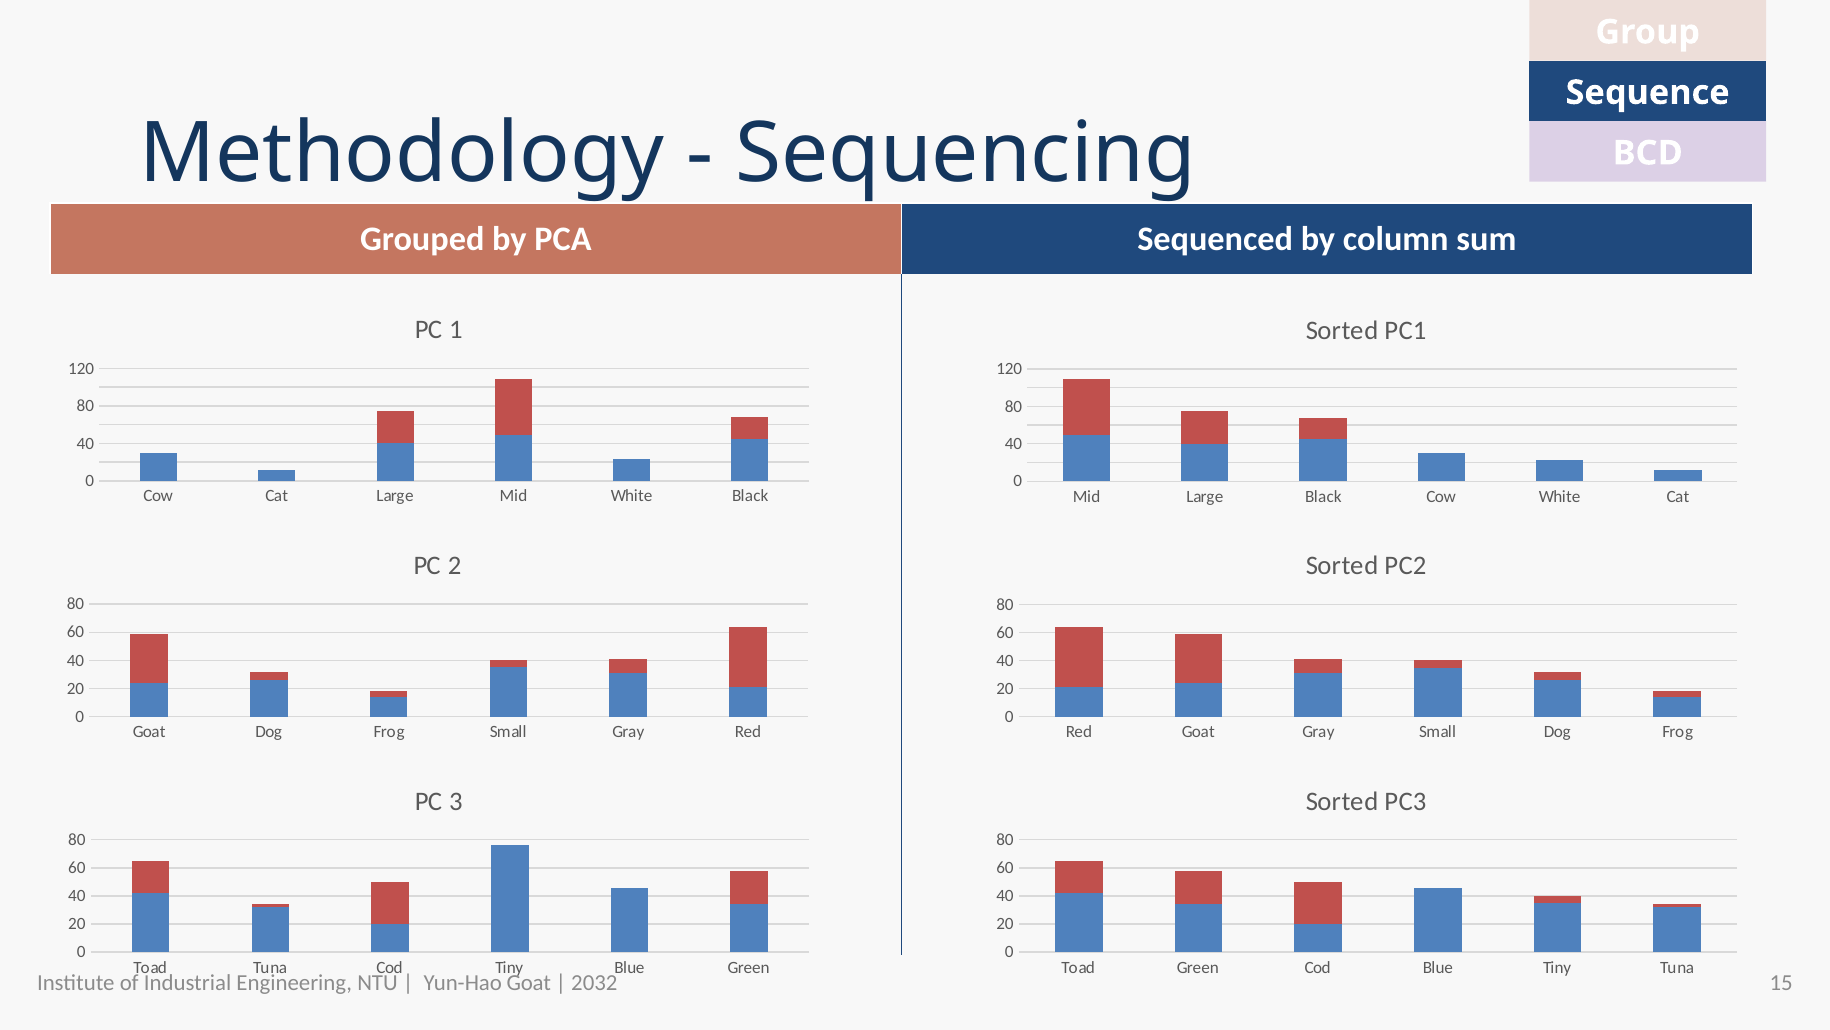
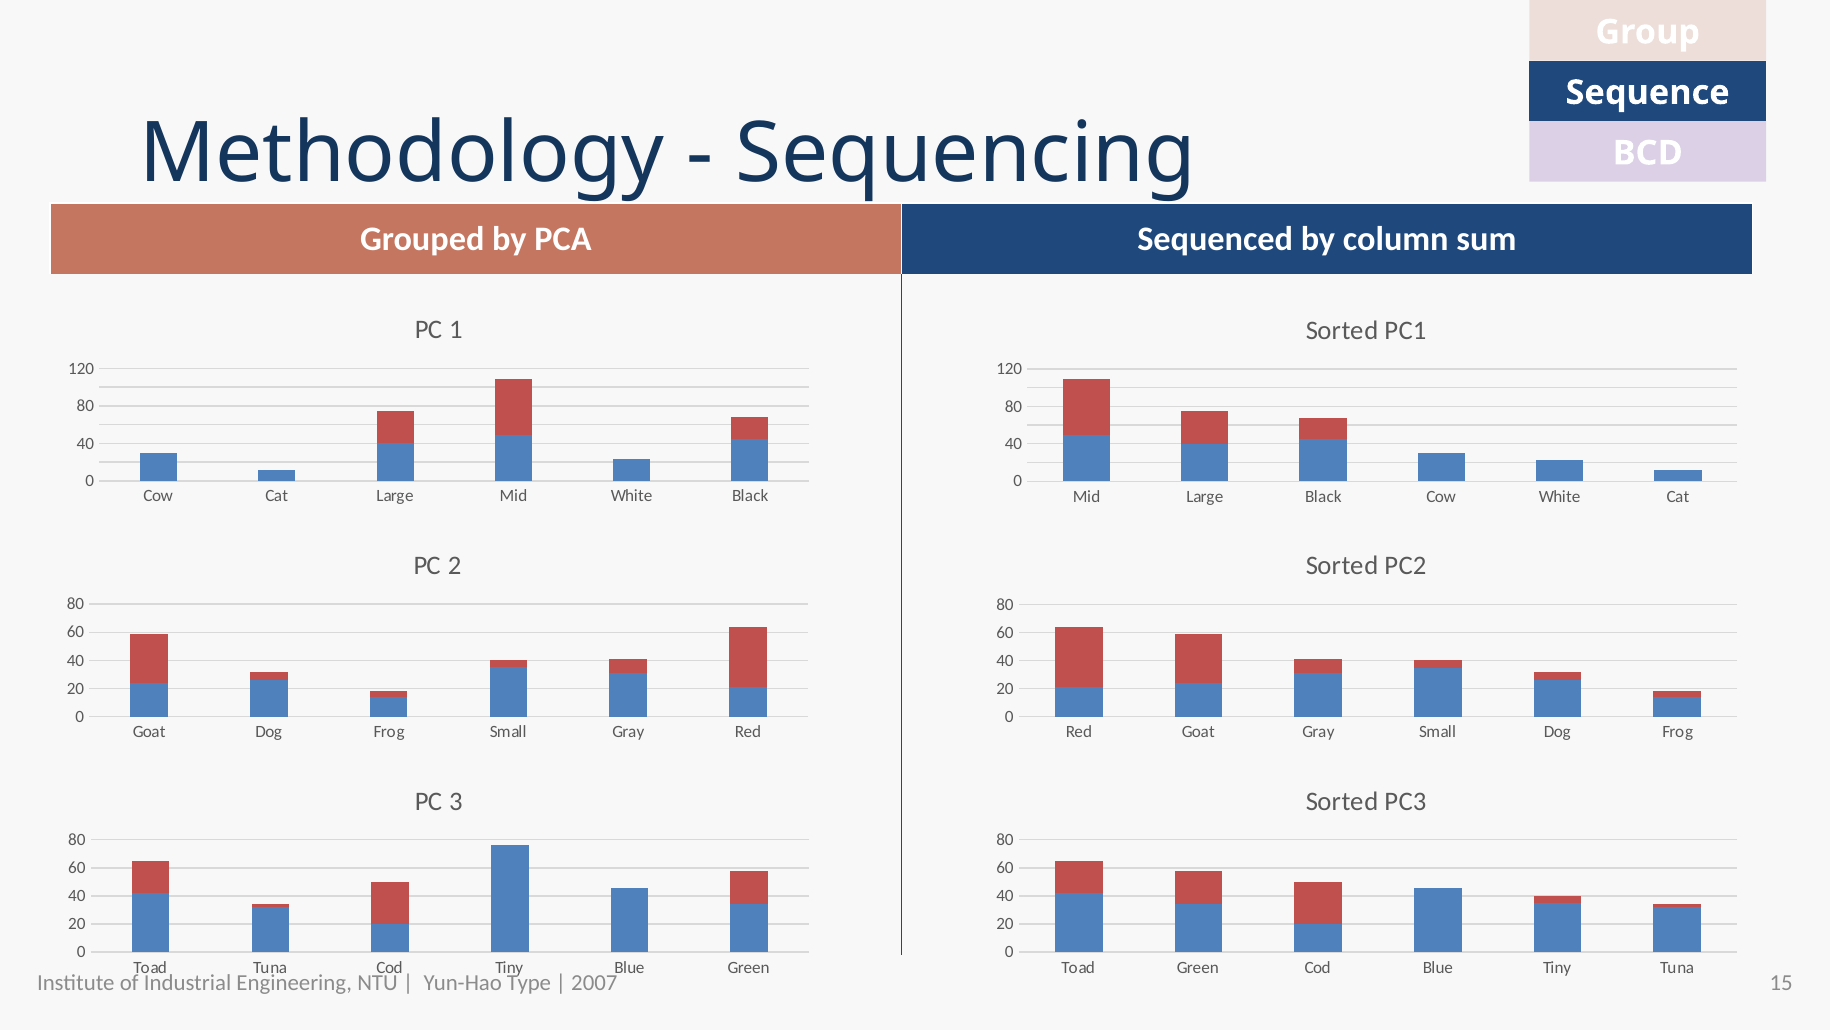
Yun-Hao Goat: Goat -> Type (529, 983)
2032: 2032 -> 2007 (594, 983)
